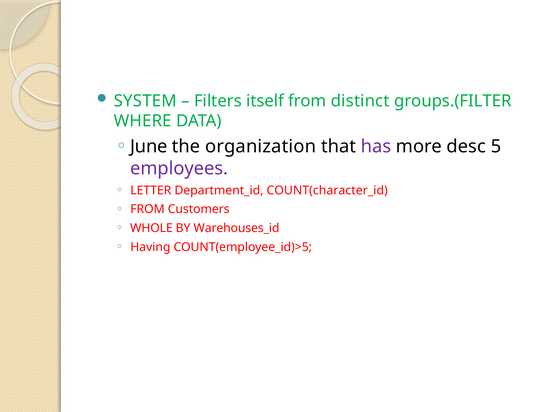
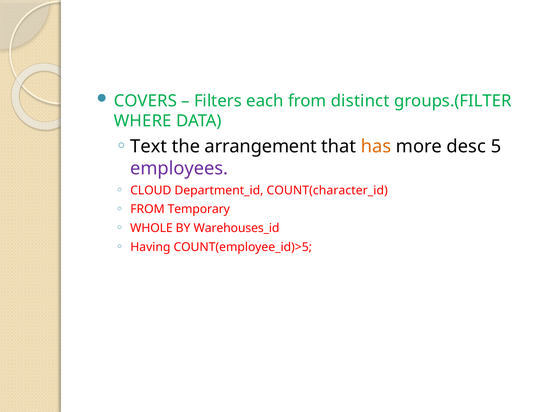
SYSTEM: SYSTEM -> COVERS (145, 101)
itself: itself -> each (265, 101)
June: June -> Text (149, 147)
organization: organization -> arrangement (261, 147)
has colour: purple -> orange (376, 147)
LETTER: LETTER -> CLOUD (151, 191)
Customers: Customers -> Temporary (199, 210)
